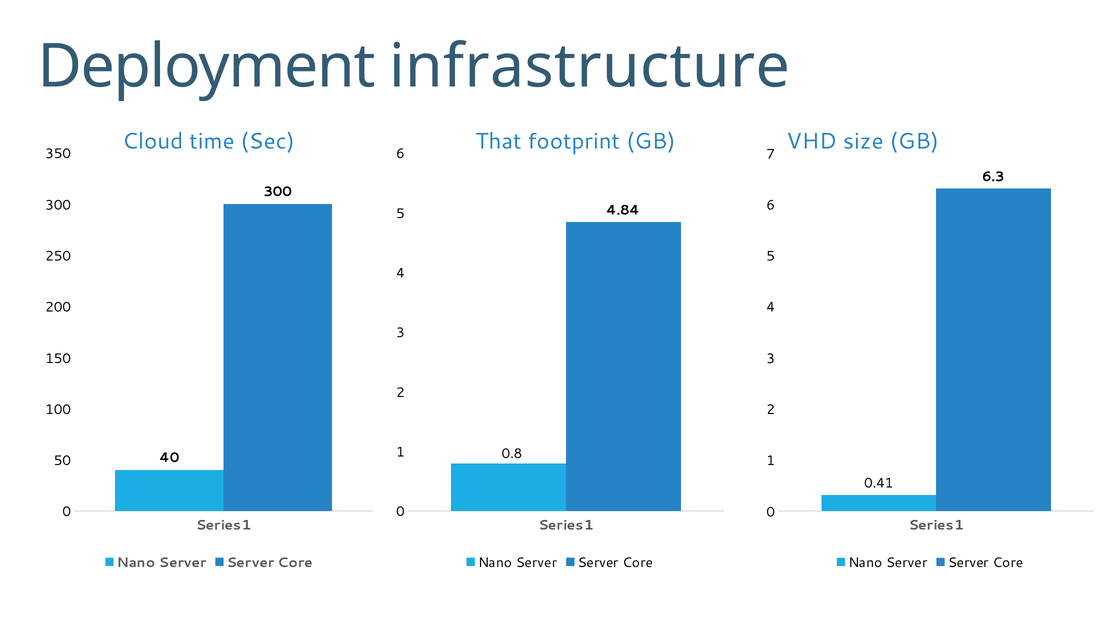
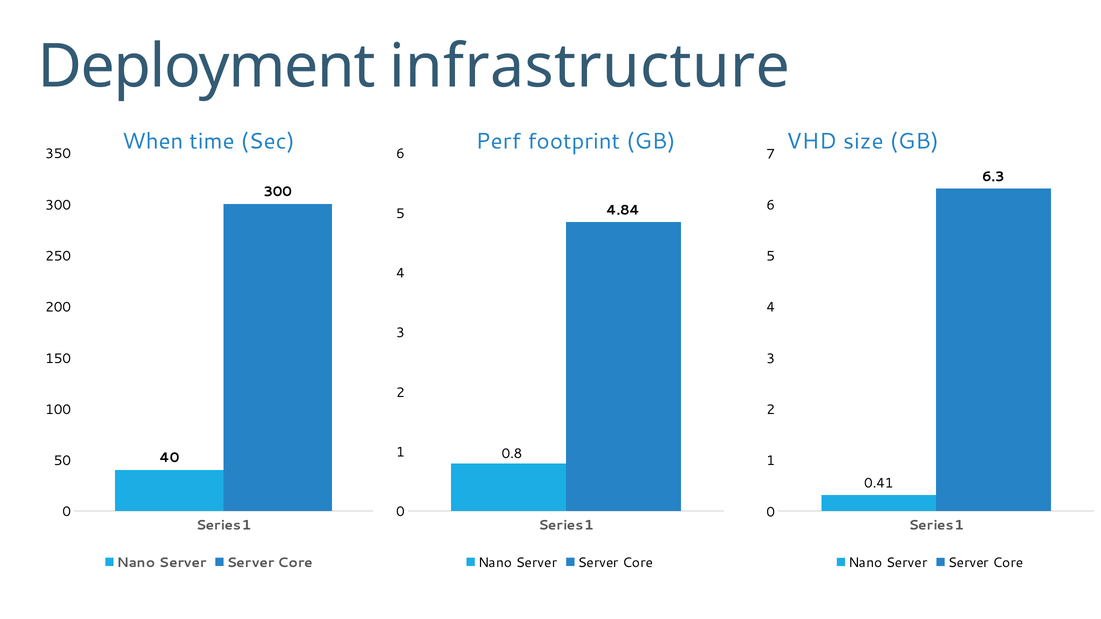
Cloud: Cloud -> When (153, 142)
That: That -> Perf (498, 142)
